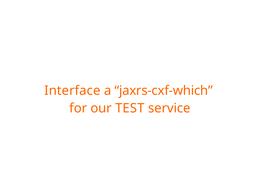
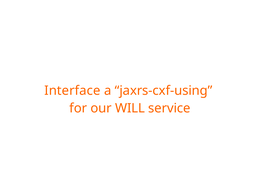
jaxrs-cxf-which: jaxrs-cxf-which -> jaxrs-cxf-using (164, 91)
TEST: TEST -> WILL (130, 108)
